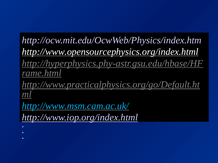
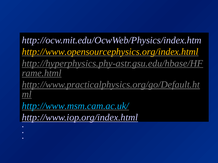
http://www.opensourcephysics.org/index.html colour: white -> yellow (110, 52)
